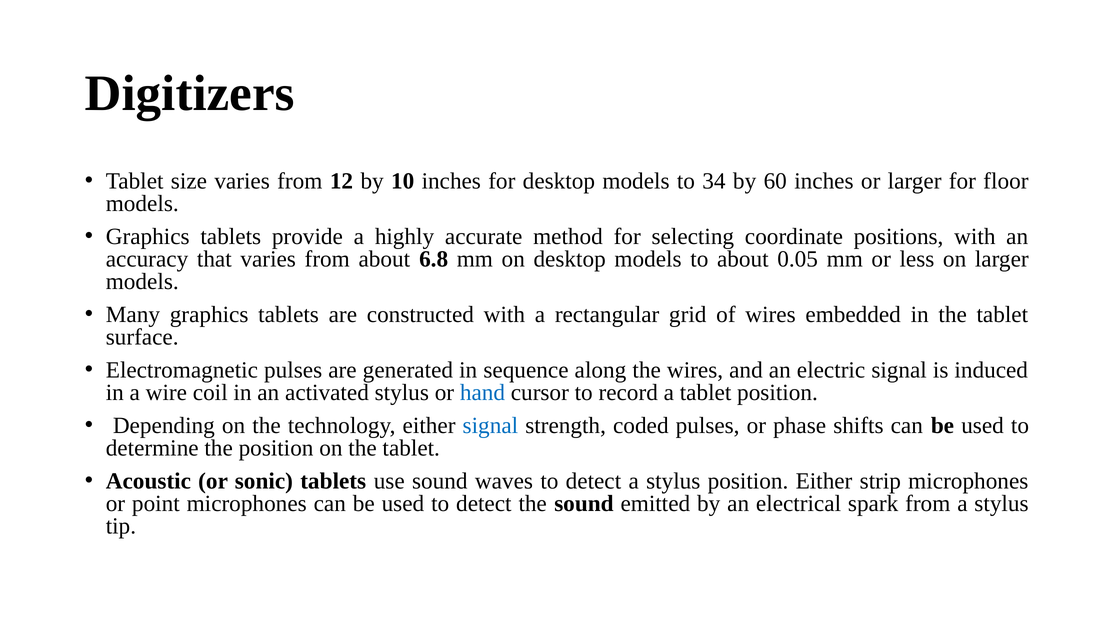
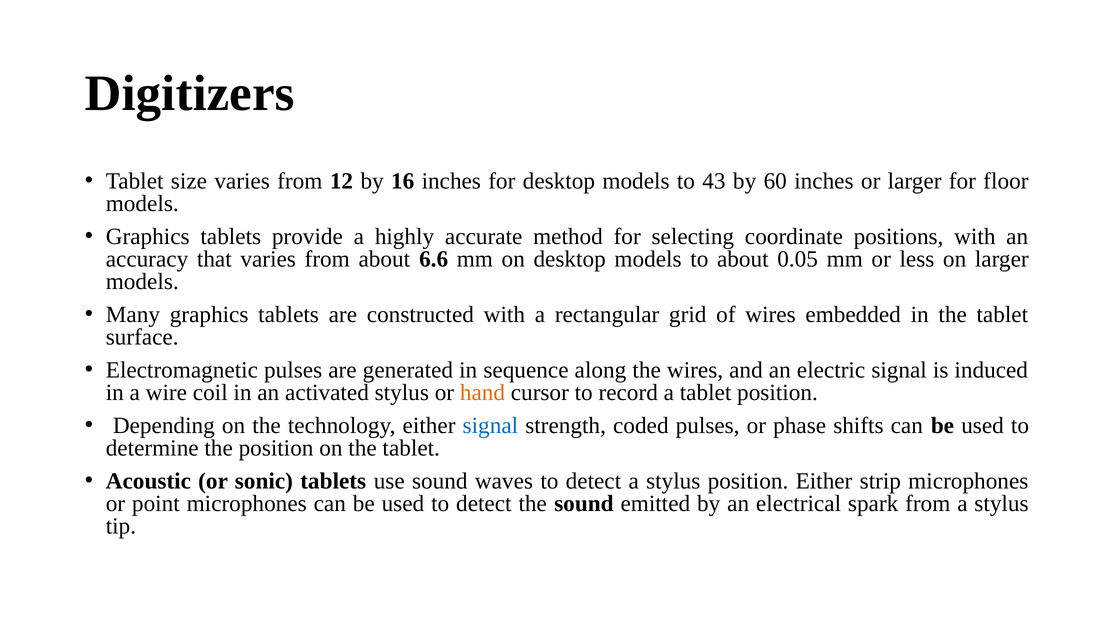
10: 10 -> 16 (403, 181)
34: 34 -> 43 (714, 181)
6.8: 6.8 -> 6.6 (434, 259)
hand colour: blue -> orange (482, 393)
